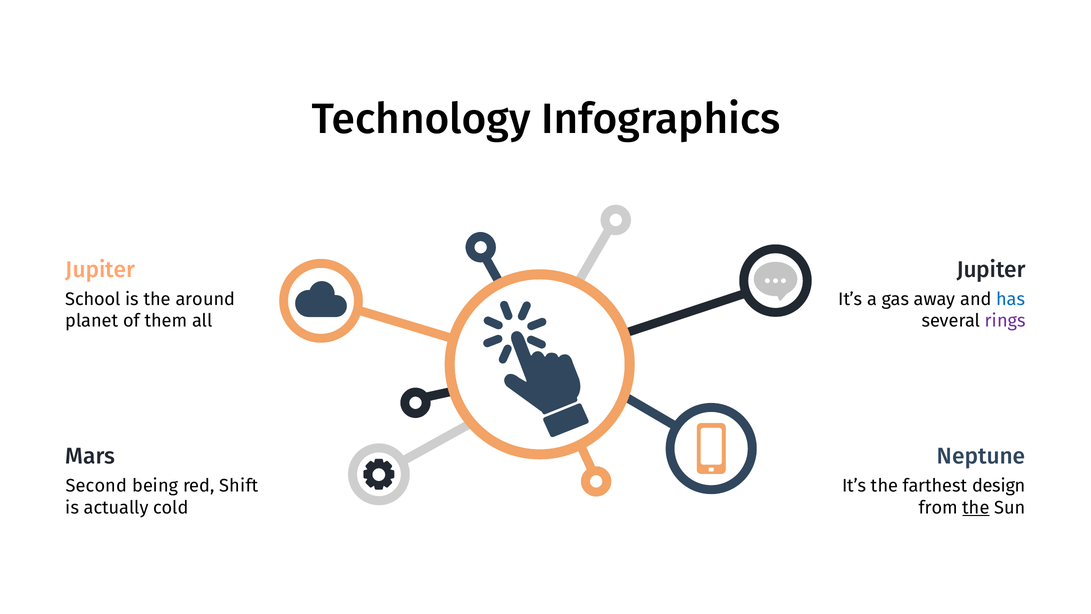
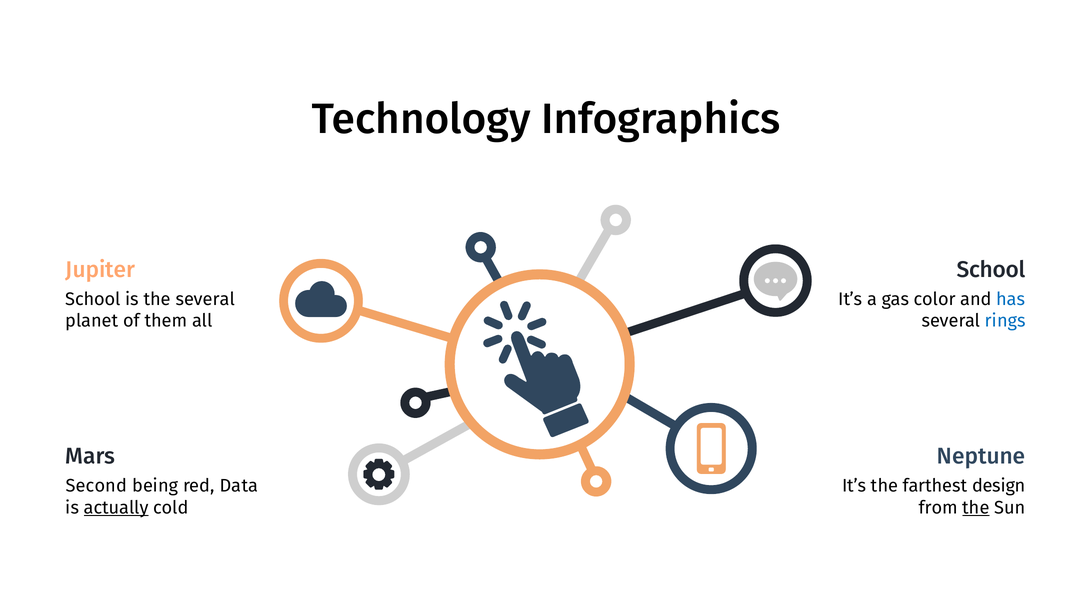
Jupiter: Jupiter -> School (991, 270)
the around: around -> several (205, 299)
away: away -> color (935, 299)
rings colour: purple -> blue (1005, 321)
Shift: Shift -> Data (239, 485)
actually underline: none -> present (116, 507)
